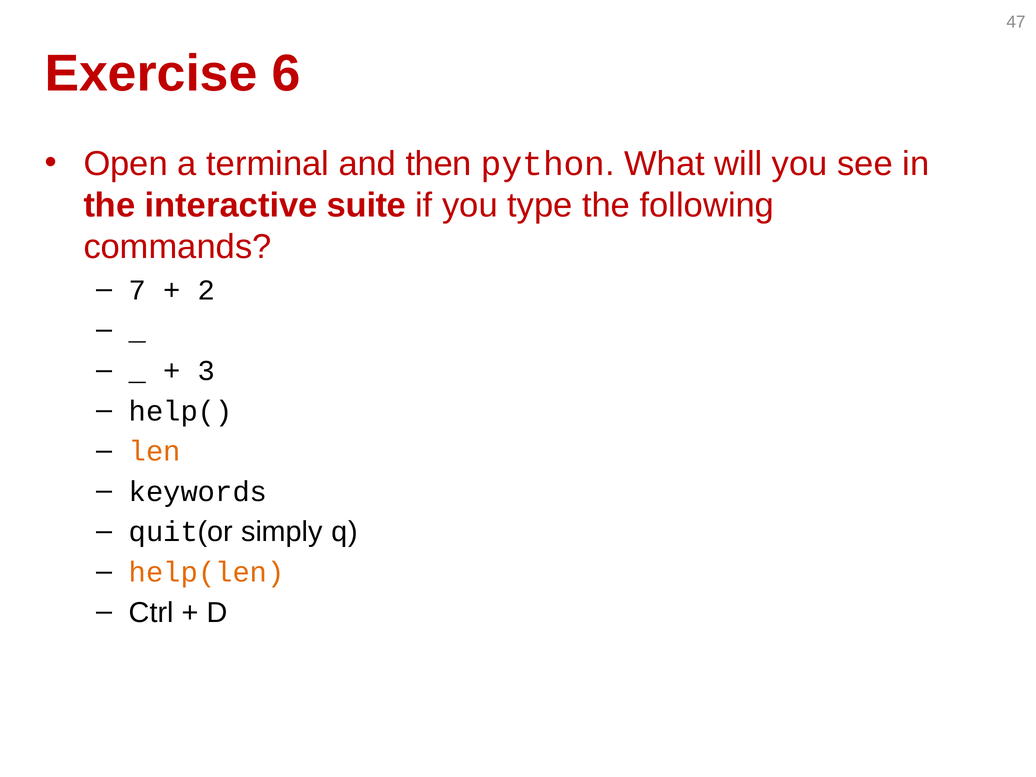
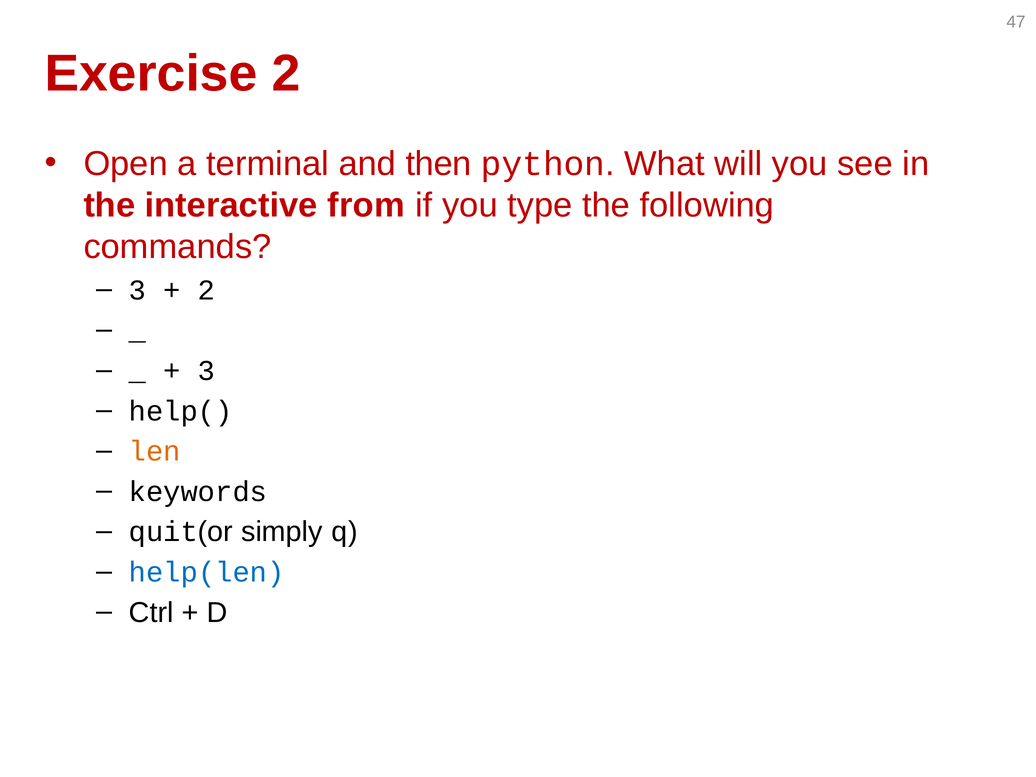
Exercise 6: 6 -> 2 (286, 73)
suite: suite -> from (366, 205)
7: 7 -> 3 (137, 290)
help(len colour: orange -> blue (207, 572)
